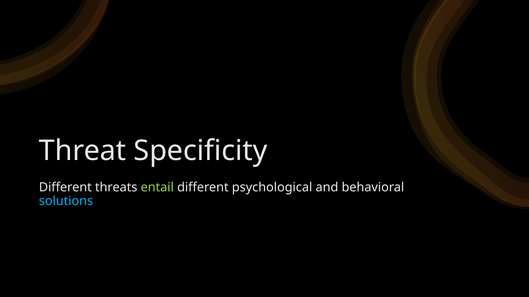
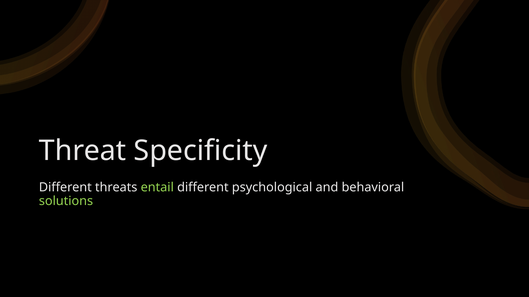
solutions colour: light blue -> light green (66, 201)
